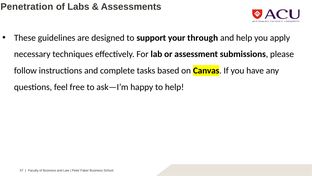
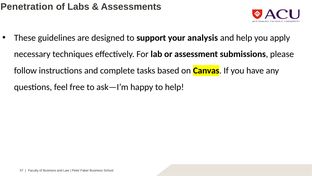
through: through -> analysis (203, 38)
